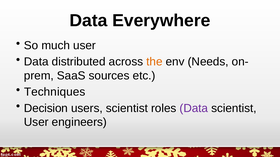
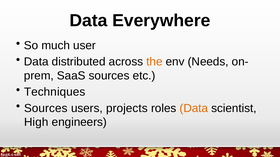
Decision: Decision -> Sources (46, 109)
users scientist: scientist -> projects (127, 109)
Data colour: purple -> orange (194, 109)
User: User -> High (36, 123)
